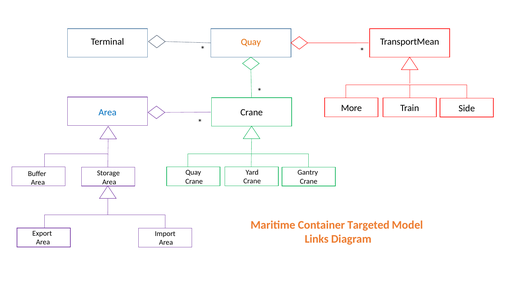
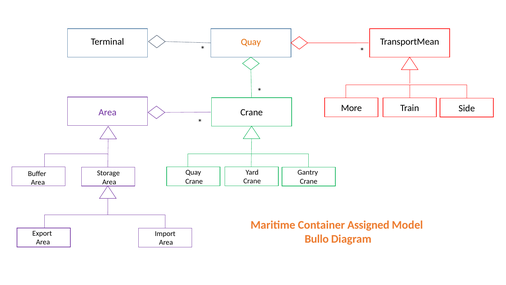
Area colour: blue -> purple (108, 112)
Targeted: Targeted -> Assigned (368, 225)
Links: Links -> Bullo (317, 239)
